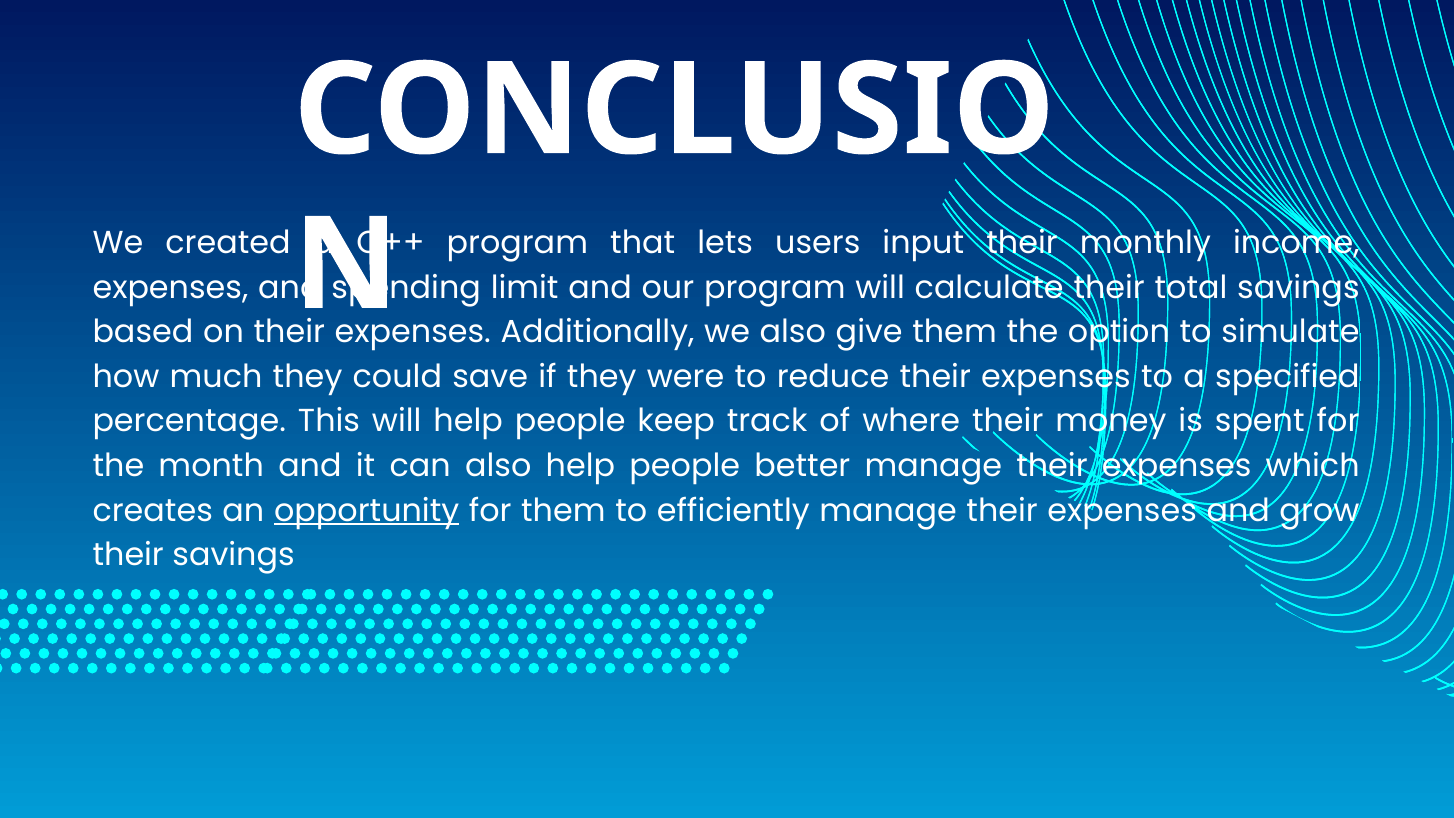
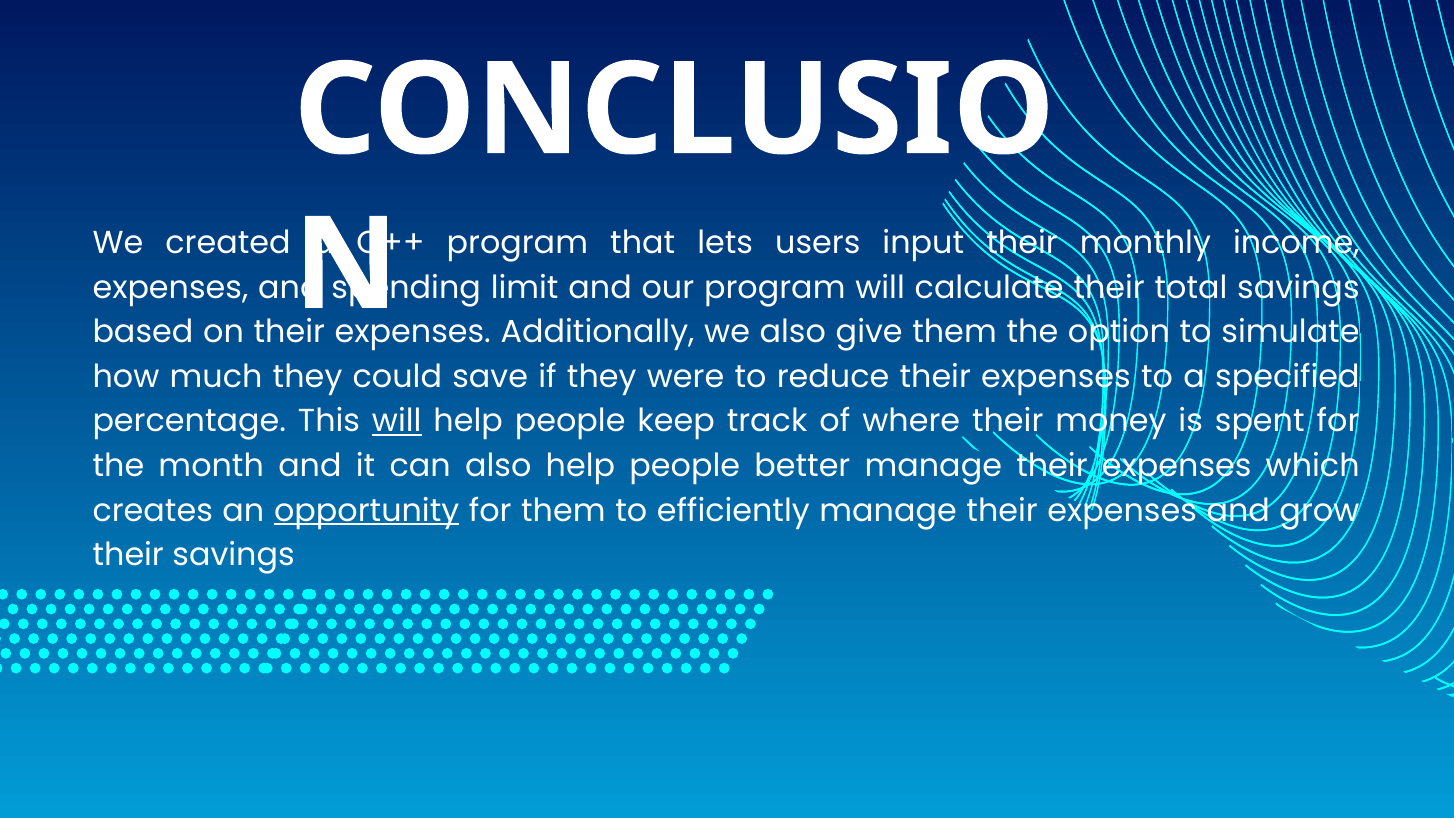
will underline: none -> present (397, 421)
